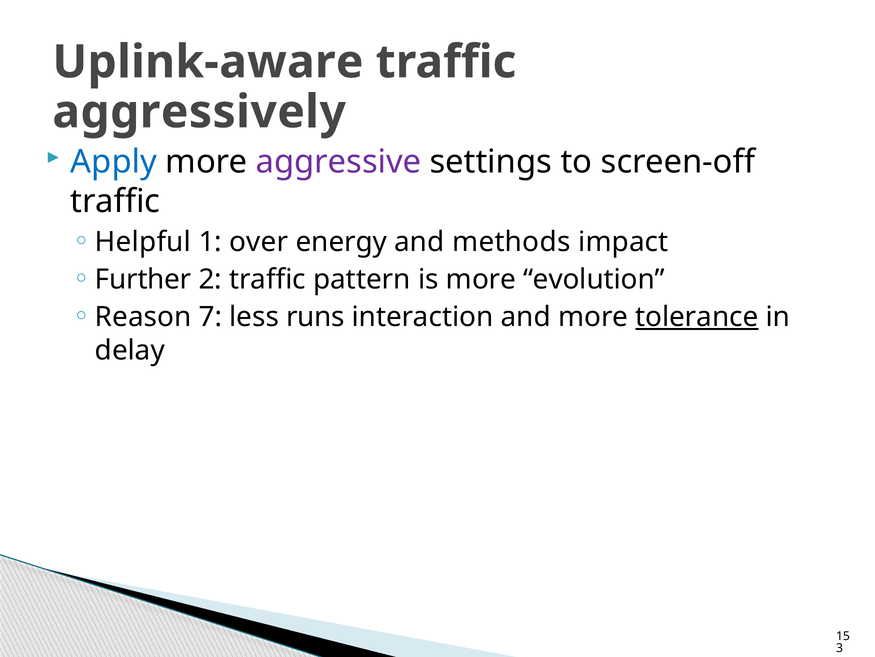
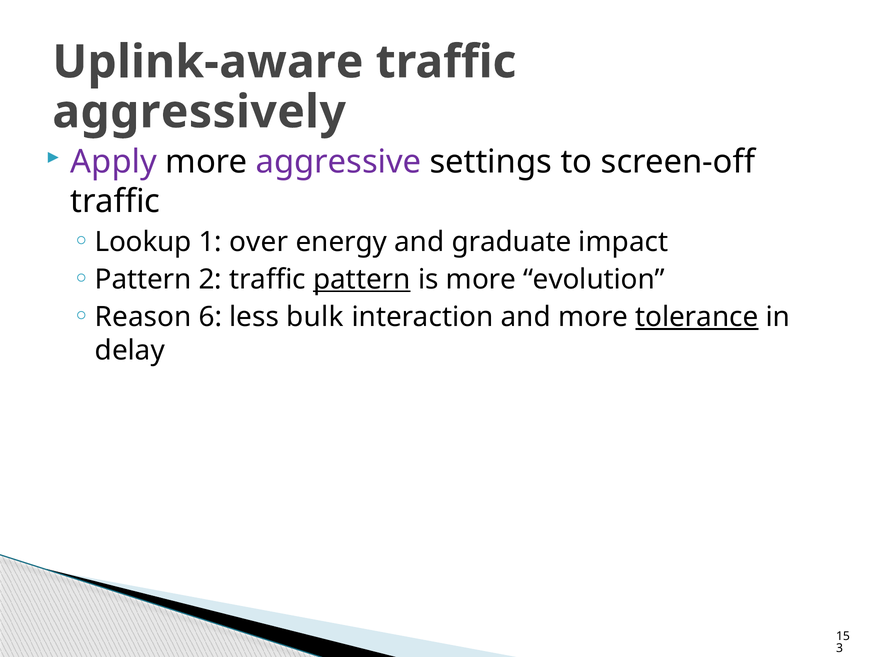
Apply colour: blue -> purple (114, 162)
Helpful: Helpful -> Lookup (143, 241)
methods: methods -> graduate (512, 241)
Further: Further -> Pattern (143, 279)
pattern underline: none -> present (362, 279)
7: 7 -> 6 (210, 317)
runs: runs -> bulk (315, 317)
